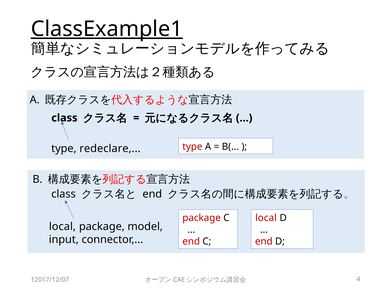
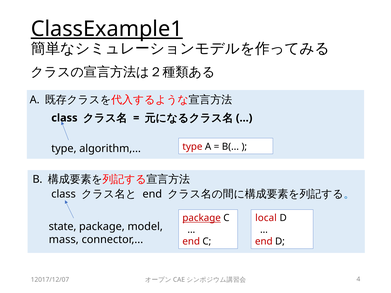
redeclare: redeclare -> algorithm (110, 149)
package underline: none -> present (202, 218)
local: local -> state (63, 227)
input: input -> mass (64, 240)
